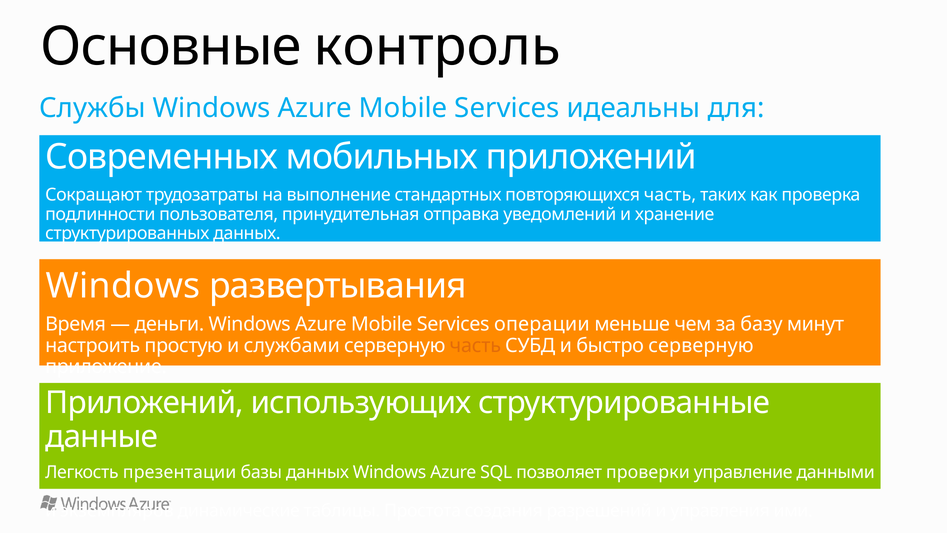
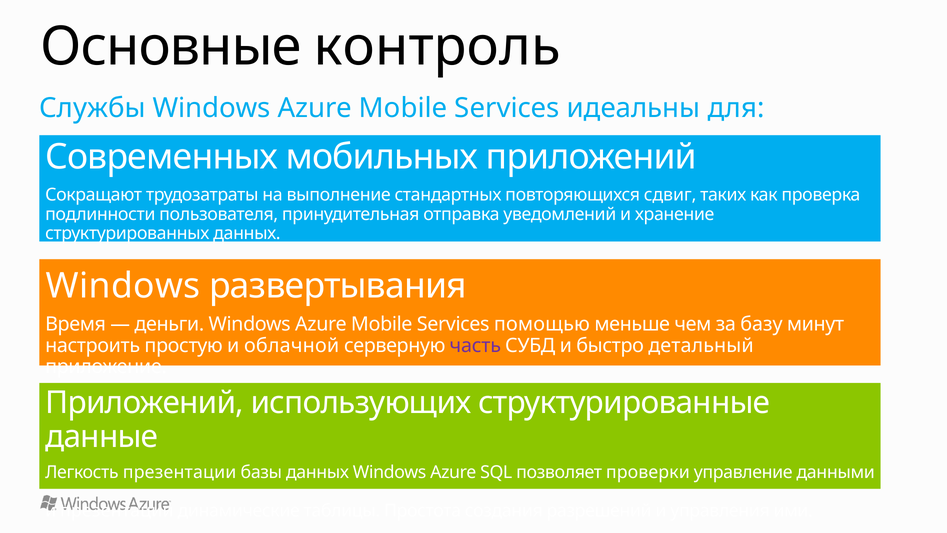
повторяющихся часть: часть -> сдвиг (670, 195)
операции: операции -> помощью (542, 324)
службами: службами -> облачной (292, 345)
часть colour: orange -> purple (475, 345)
быстро серверную: серверную -> детальный (701, 345)
и экземпляров: экземпляров -> презентации (117, 511)
